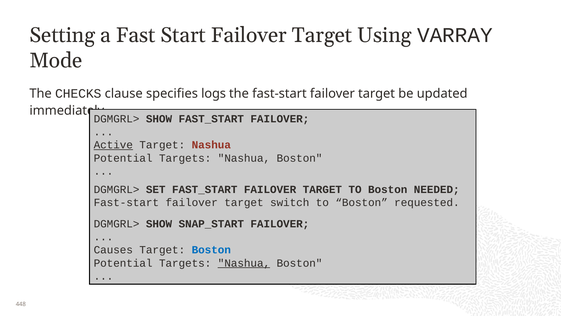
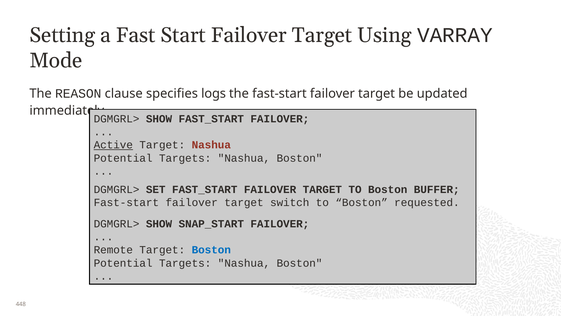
CHECKS: CHECKS -> REASON (78, 93)
NEEDED: NEEDED -> BUFFER (437, 189)
Causes: Causes -> Remote (113, 250)
Nashua underline: present -> none (244, 263)
